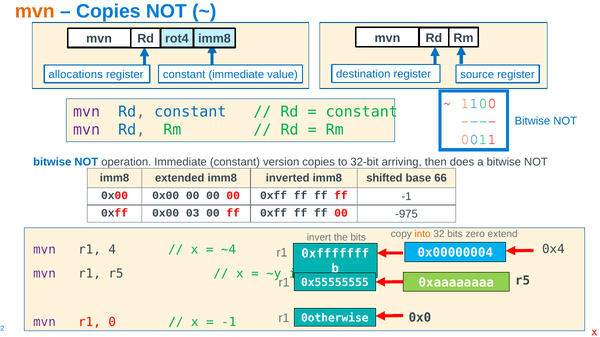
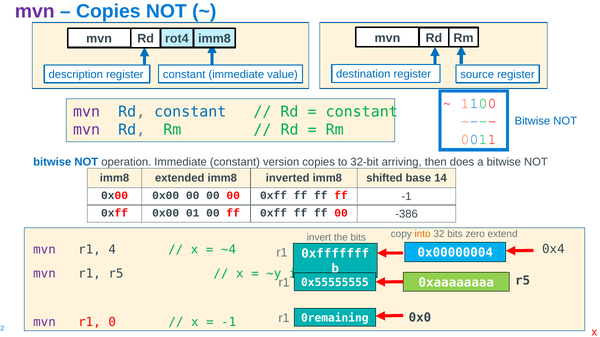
mvn colour: orange -> purple (35, 11)
allocations: allocations -> description (76, 75)
66: 66 -> 14 (441, 178)
03: 03 -> 01 (193, 213)
-975: -975 -> -386 (407, 214)
0otherwise: 0otherwise -> 0remaining (335, 319)
